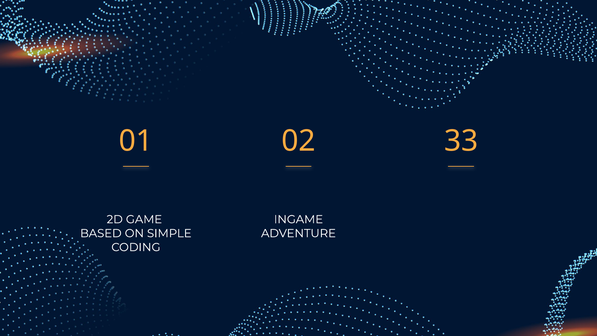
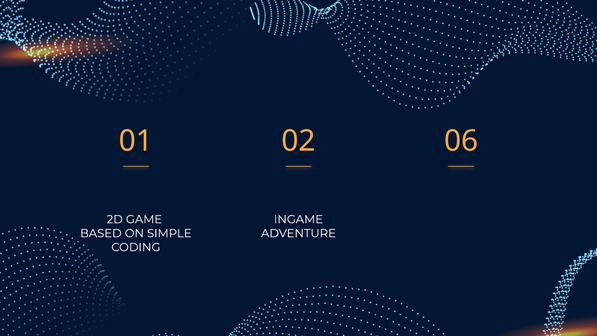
33: 33 -> 06 (461, 141)
